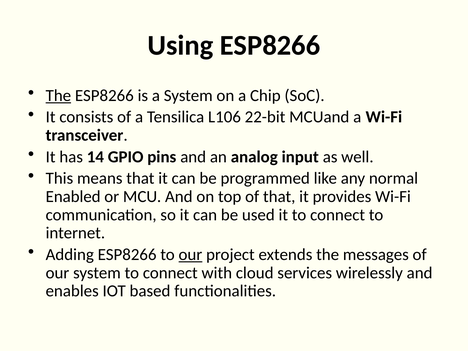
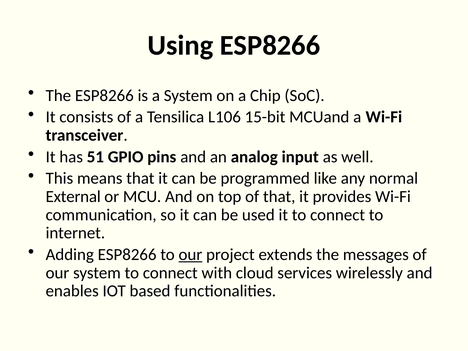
The underline: present -> none (58, 96)
22-bit: 22-bit -> 15-bit (265, 117)
14: 14 -> 51 (95, 157)
Enabled: Enabled -> External (73, 197)
